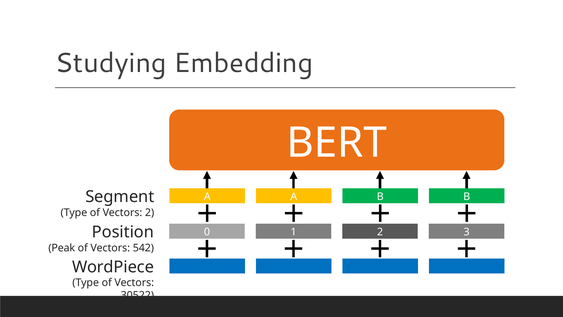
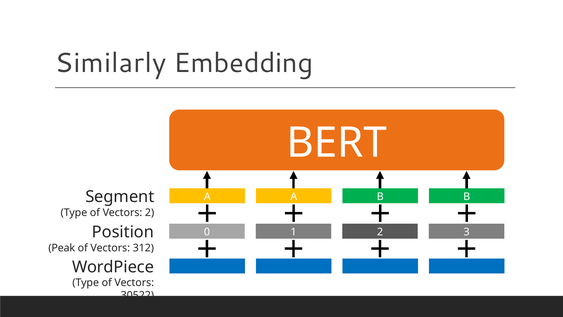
Studying: Studying -> Similarly (111, 63)
542: 542 -> 312 (143, 248)
